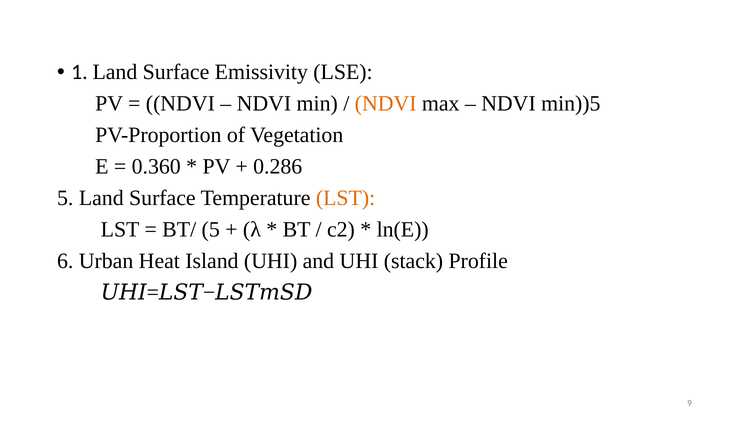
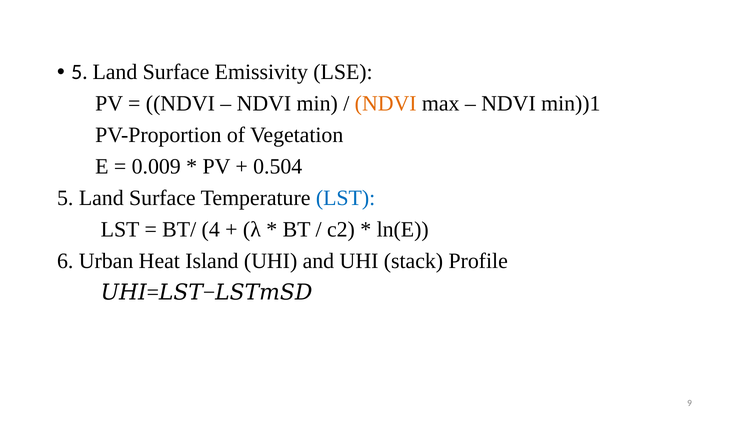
1: 1 -> 5 (79, 72)
min))5: min))5 -> min))1 (571, 103)
0.360: 0.360 -> 0.009 (156, 166)
0.286: 0.286 -> 0.504 (278, 166)
LST colour: orange -> blue (346, 198)
BT/ 5: 5 -> 4 (211, 229)
